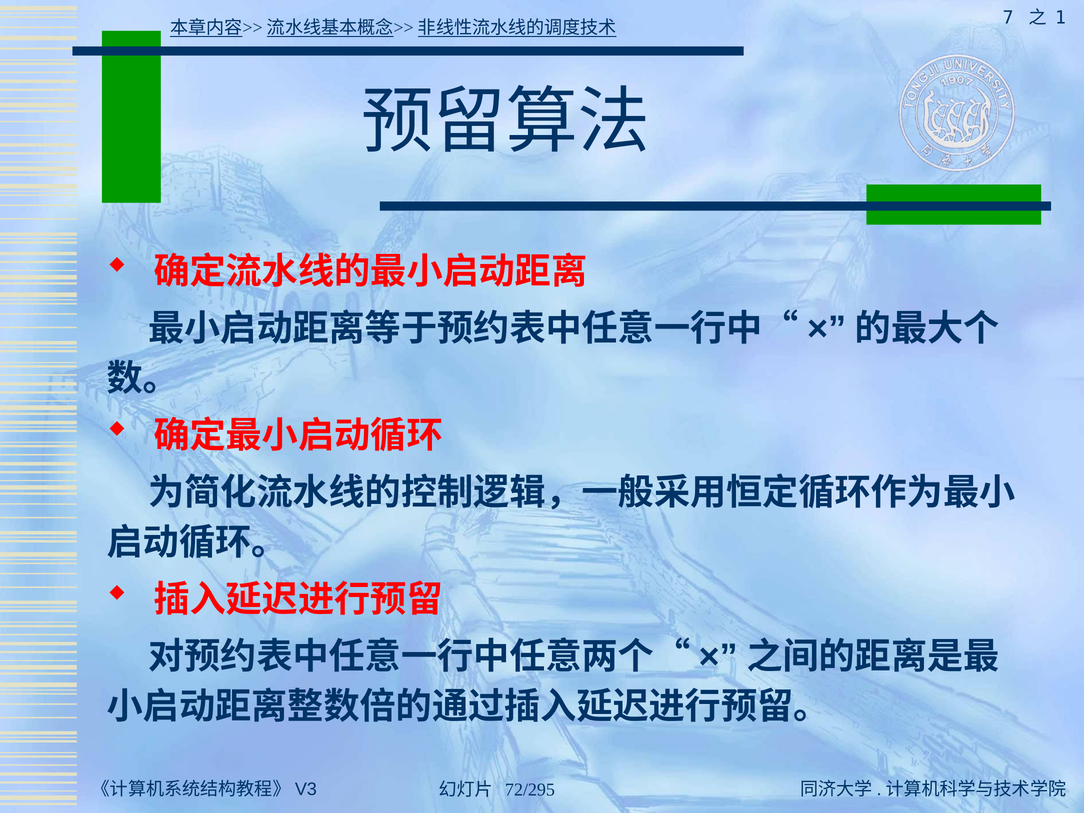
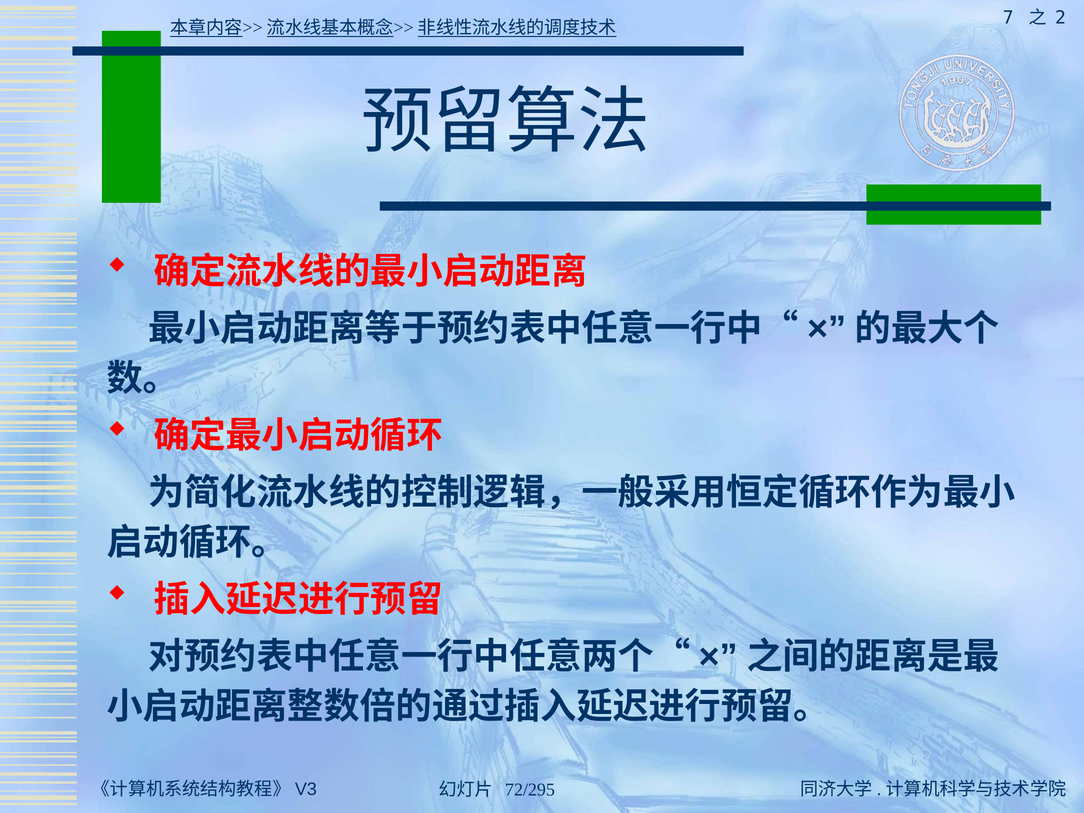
1: 1 -> 2 (1060, 18)
